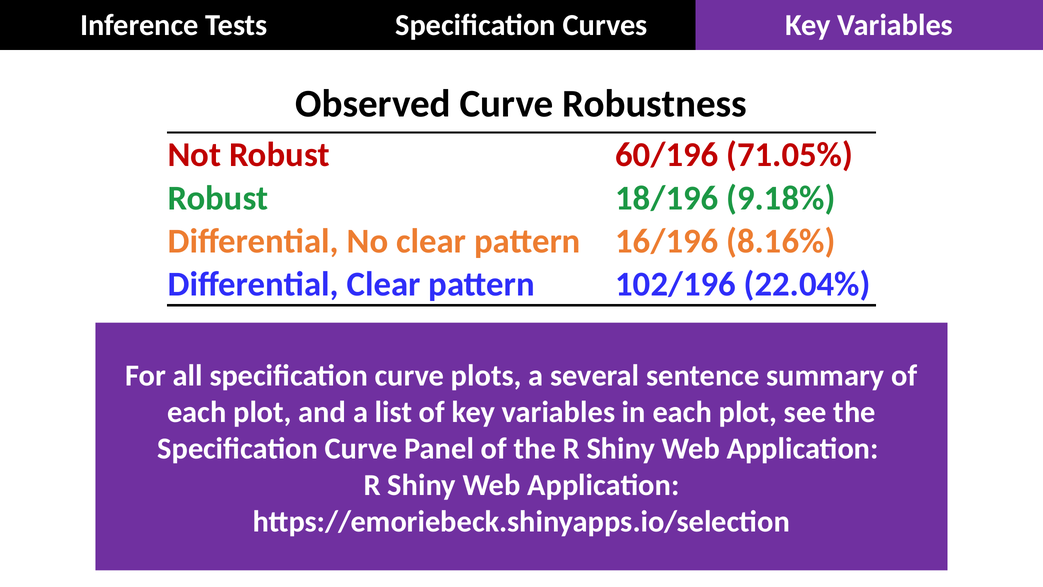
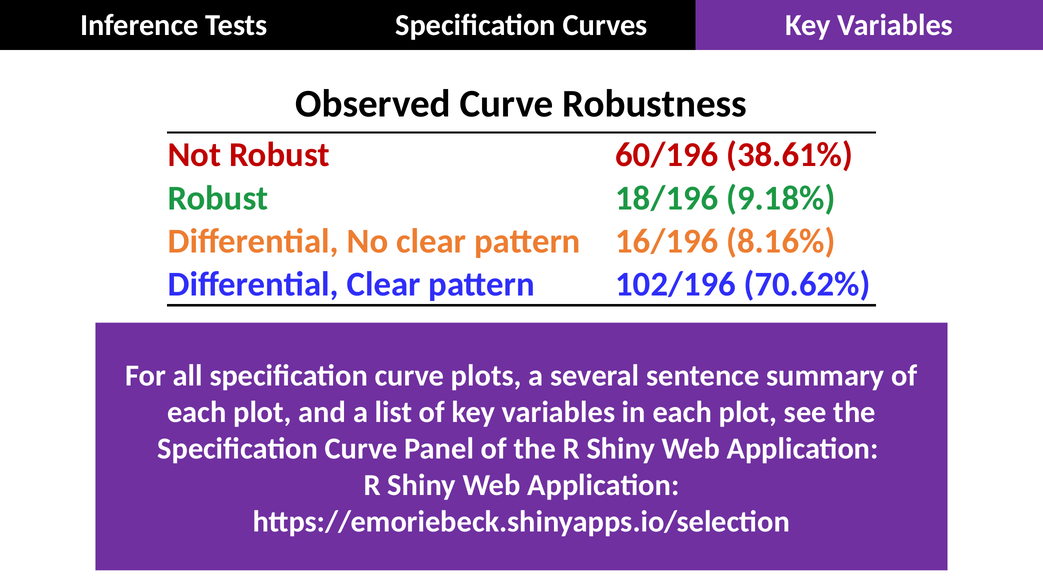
71.05%: 71.05% -> 38.61% (790, 155)
22.04%: 22.04% -> 70.62% (807, 284)
